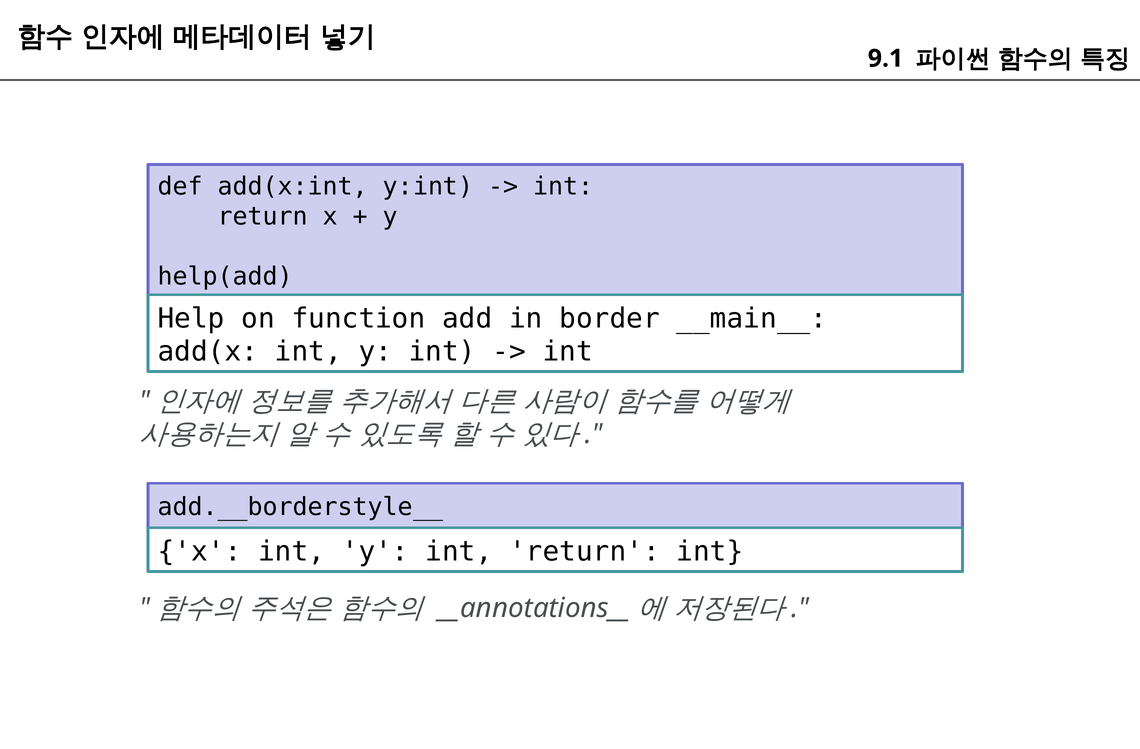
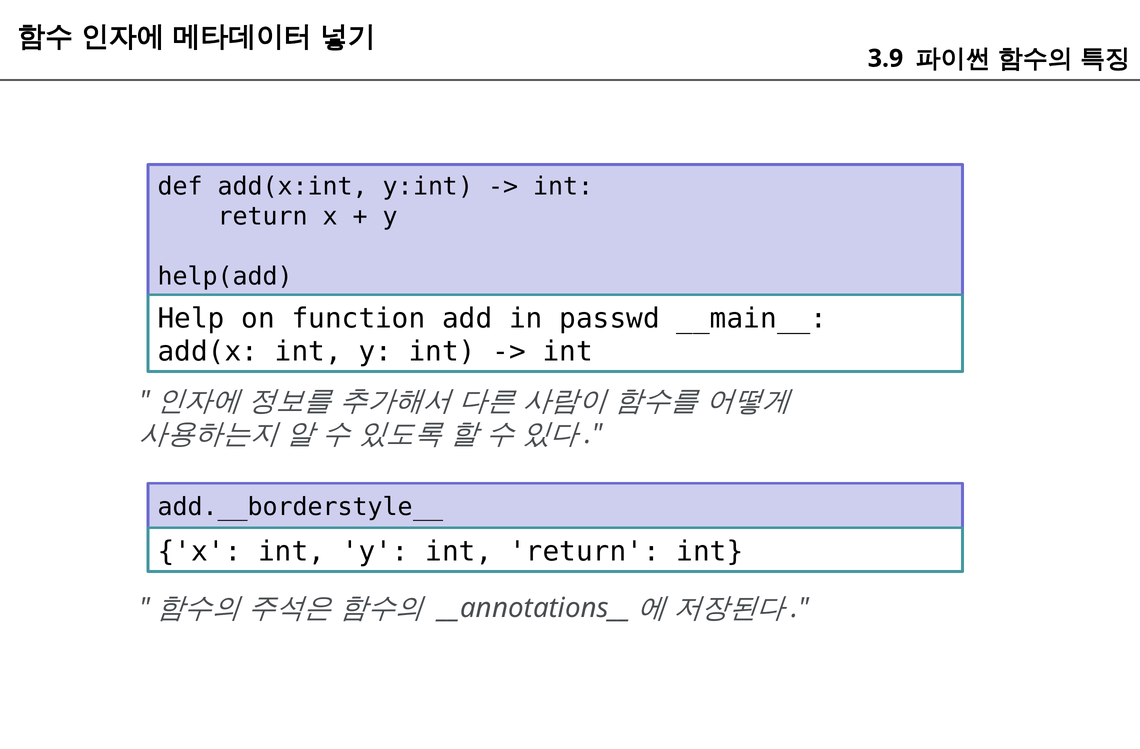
9.1: 9.1 -> 3.9 (885, 58)
border: border -> passwd (610, 318)
